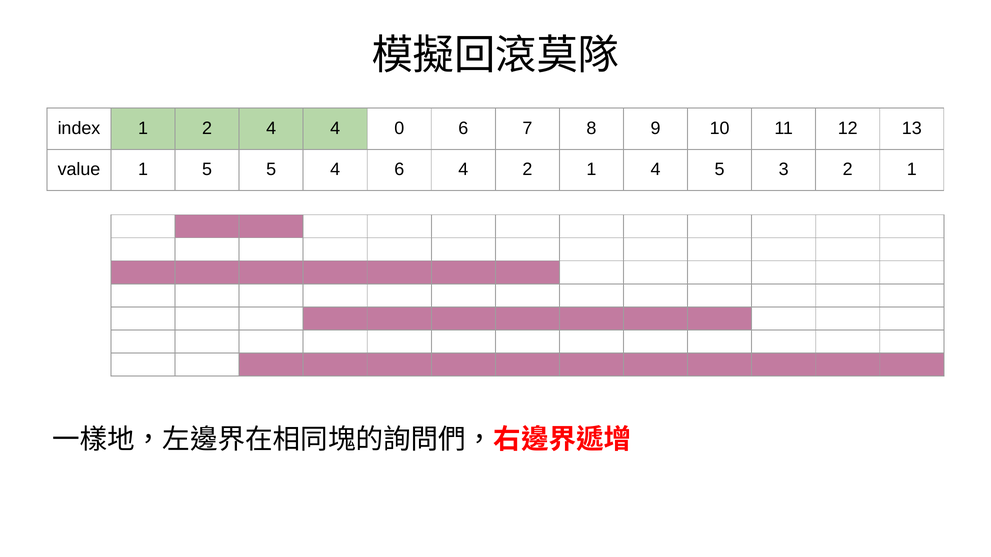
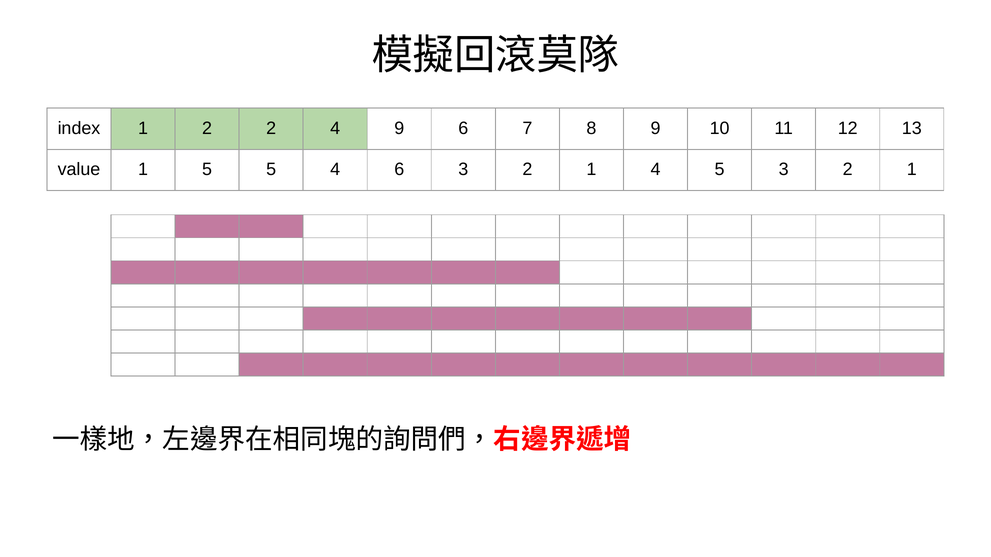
2 4: 4 -> 2 (271, 128)
4 0: 0 -> 9 (399, 128)
6 4: 4 -> 3 (463, 170)
